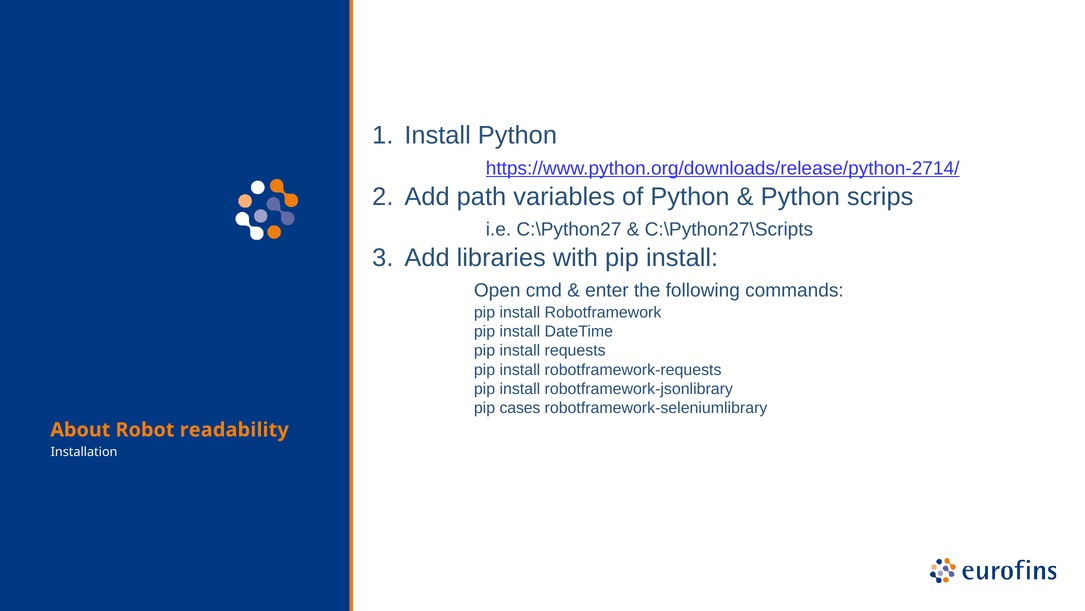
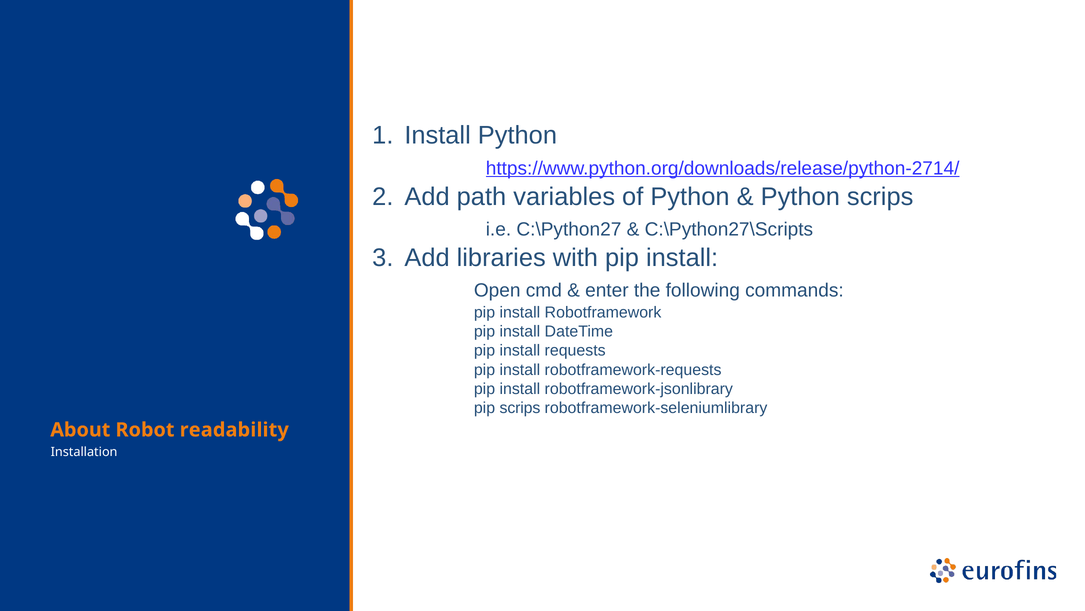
pip cases: cases -> scrips (520, 408)
